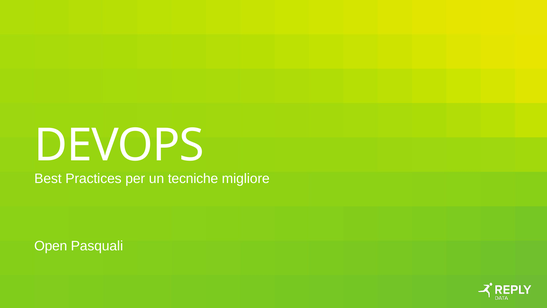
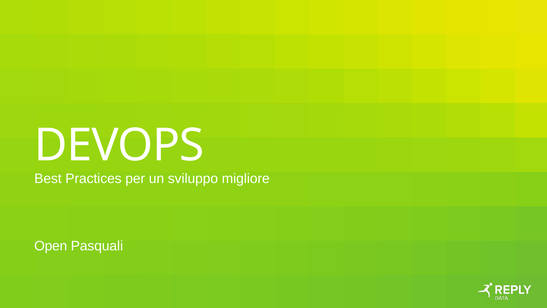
tecniche: tecniche -> sviluppo (193, 178)
